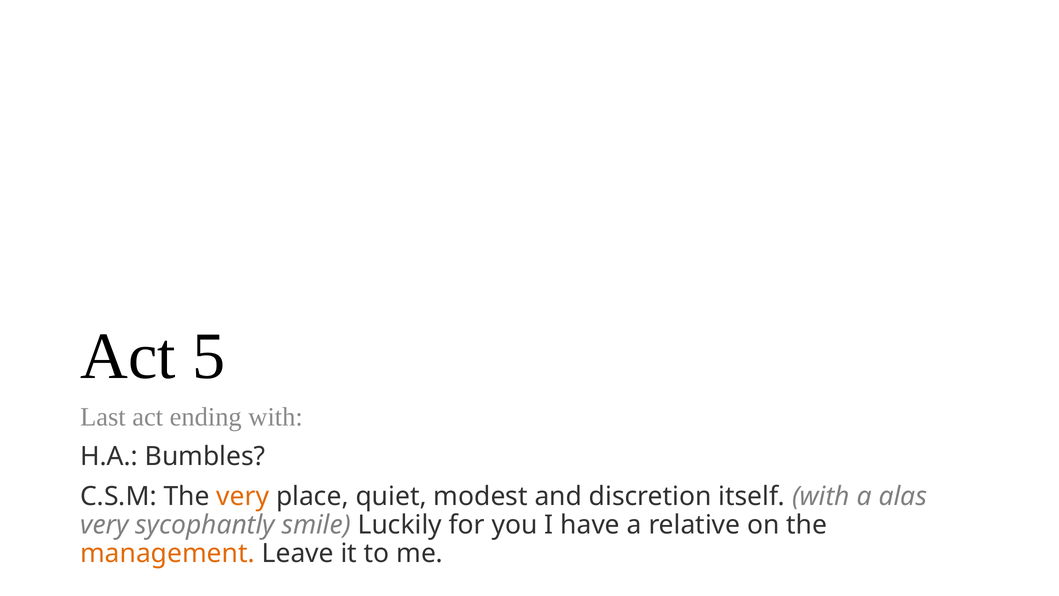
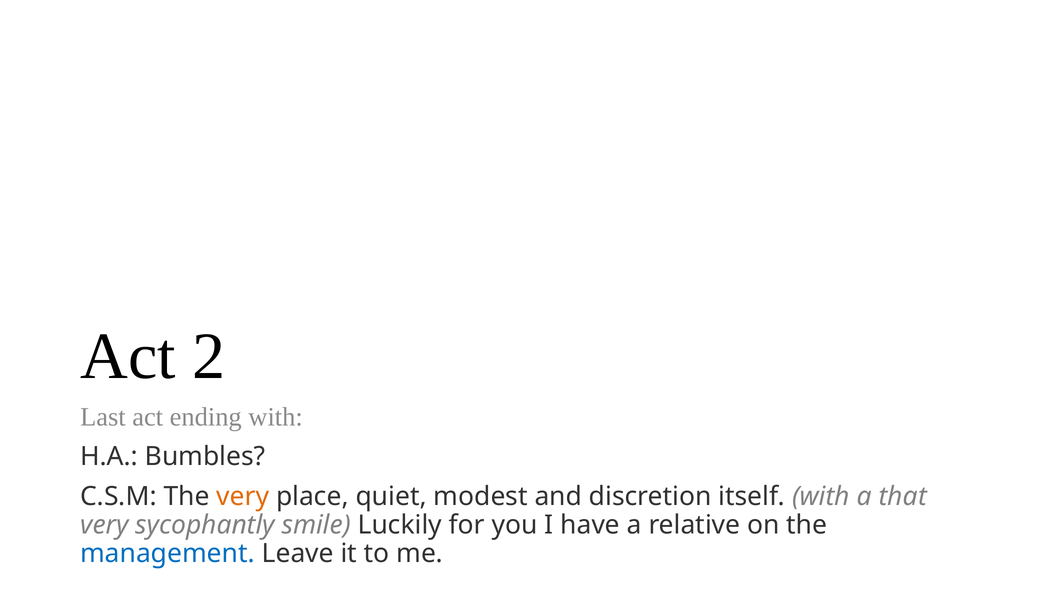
5: 5 -> 2 (209, 356)
alas: alas -> that (903, 496)
management colour: orange -> blue (168, 553)
